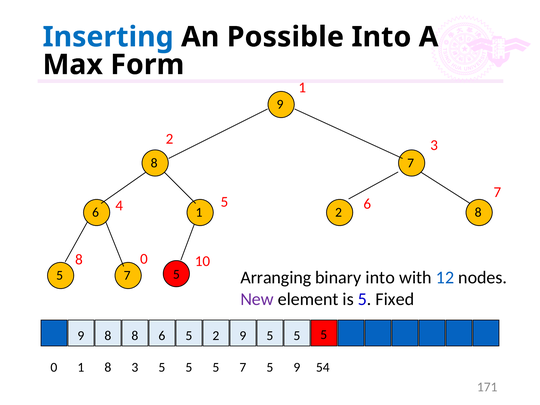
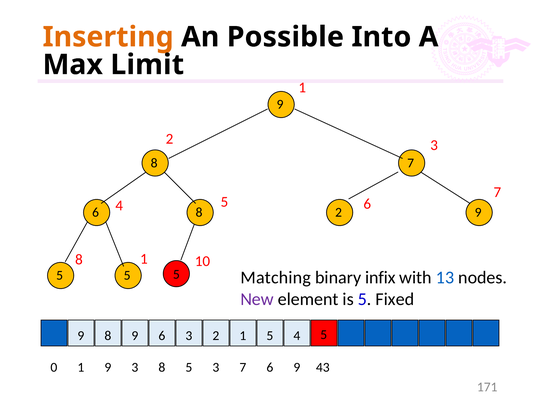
Inserting colour: blue -> orange (108, 37)
Form: Form -> Limit (147, 65)
6 1: 1 -> 8 (199, 213)
2 8: 8 -> 9 (478, 213)
8 0: 0 -> 1 (144, 259)
Arranging: Arranging -> Matching (276, 278)
binary into: into -> infix (380, 278)
12: 12 -> 13 (445, 278)
7: 7 -> 5 (127, 276)
8 8: 8 -> 9 (135, 336)
5: 5 -> 3 (189, 336)
9: 9 -> 1 (243, 336)
5: 5 -> 4 (297, 336)
8: 8 -> 9 (108, 367)
3 5: 5 -> 8 (162, 367)
5: 5 -> 3 (216, 367)
5: 5 -> 6 (270, 367)
54: 54 -> 43 (323, 367)
